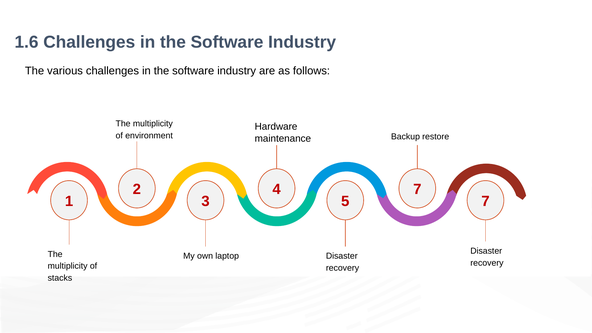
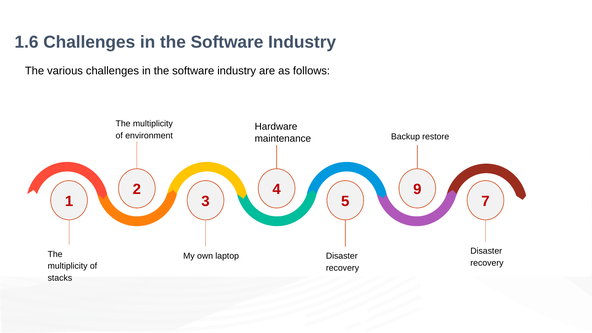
4 7: 7 -> 9 (417, 189)
